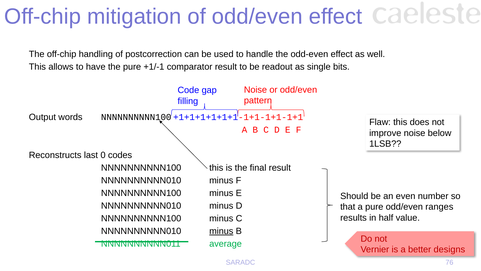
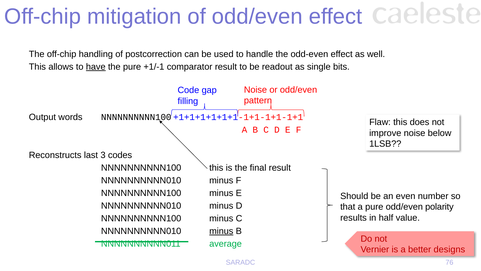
have underline: none -> present (96, 67)
0: 0 -> 3 (103, 155)
ranges: ranges -> polarity (439, 207)
